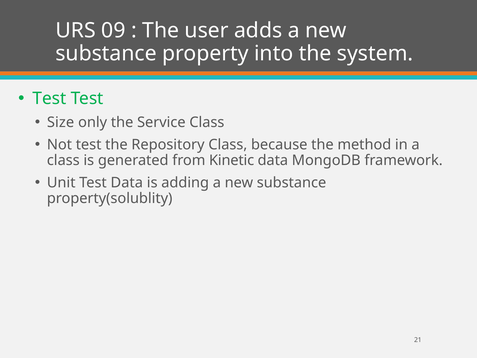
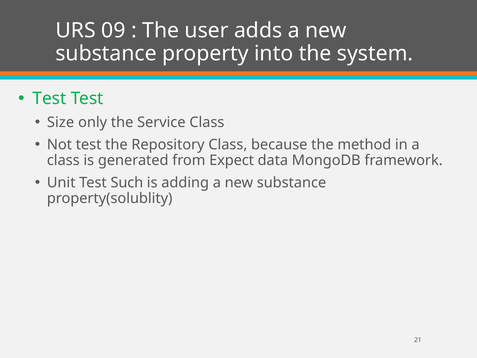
Kinetic: Kinetic -> Expect (232, 160)
Test Data: Data -> Such (127, 183)
